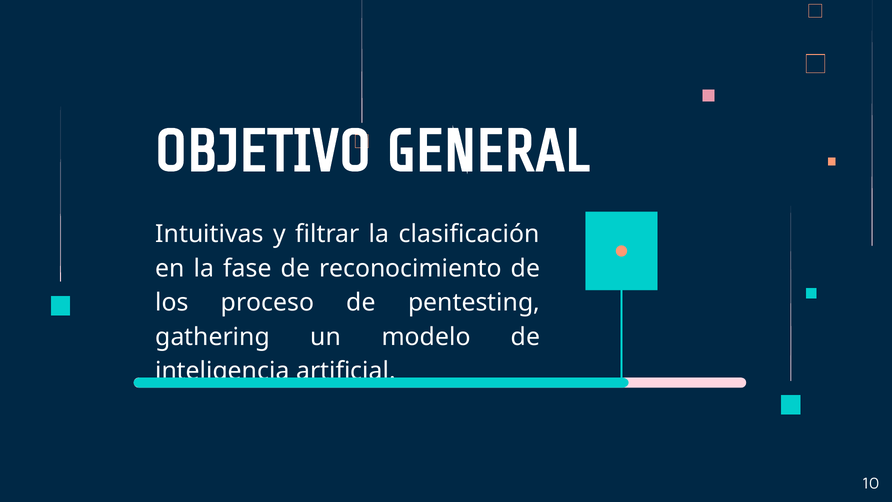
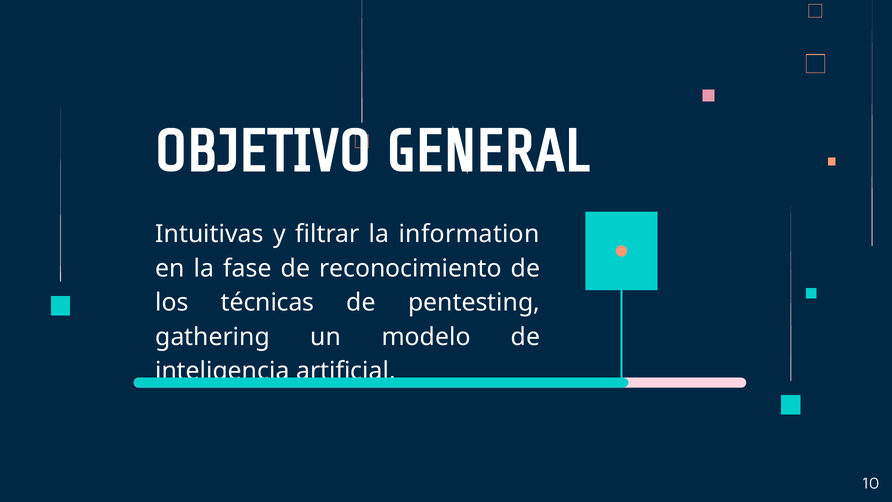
clasificación: clasificación -> information (469, 234)
proceso: proceso -> técnicas (268, 303)
